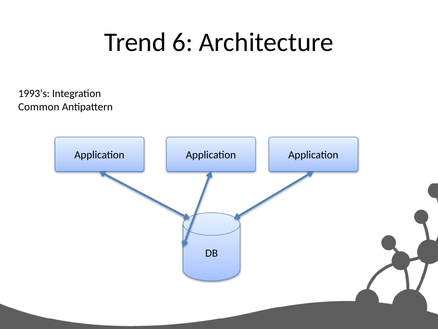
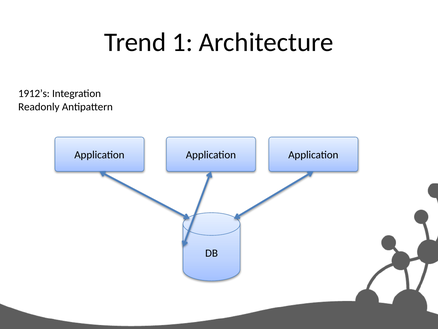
6: 6 -> 1 (182, 42)
1993’s: 1993’s -> 1912’s (34, 94)
Common: Common -> Readonly (39, 107)
